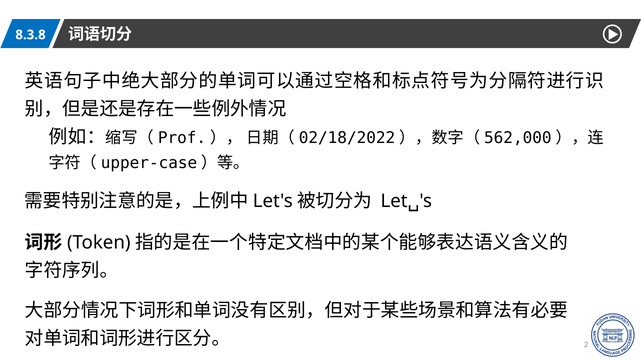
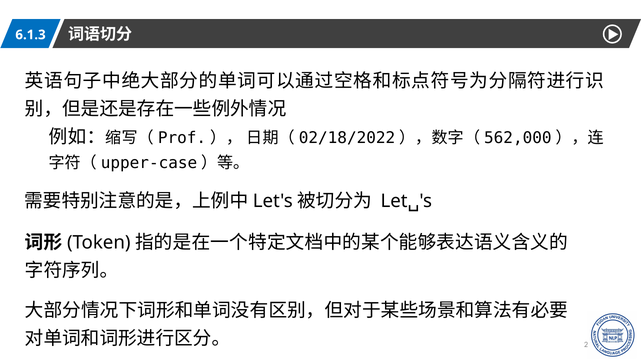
8.3.8: 8.3.8 -> 6.1.3 (31, 35)
